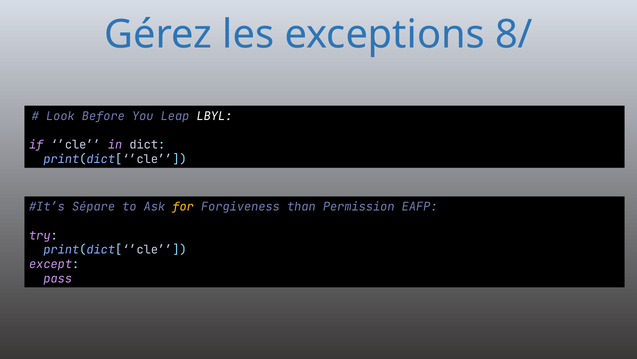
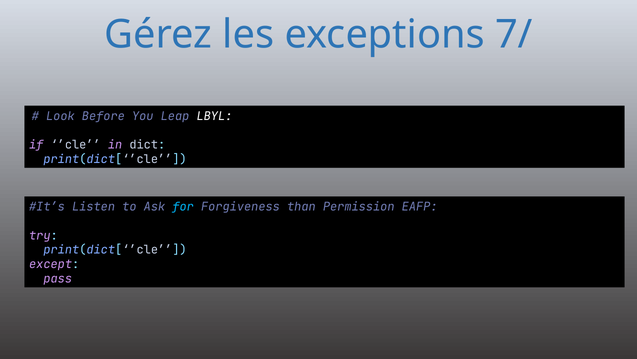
8/: 8/ -> 7/ (514, 34)
Sépare: Sépare -> Listen (94, 206)
for colour: yellow -> light blue (183, 206)
